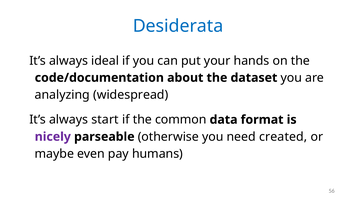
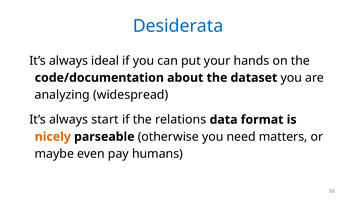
common: common -> relations (181, 120)
nicely colour: purple -> orange (53, 137)
created: created -> matters (283, 137)
